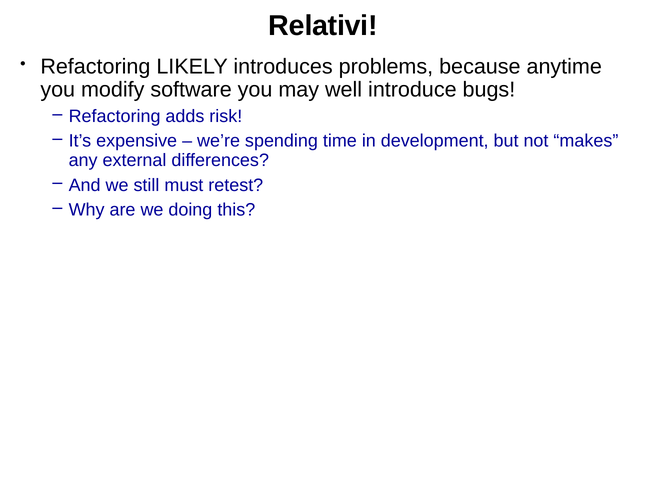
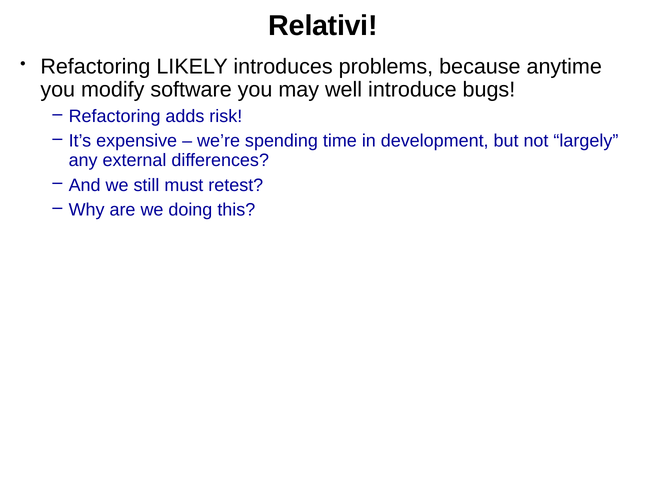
makes: makes -> largely (586, 141)
